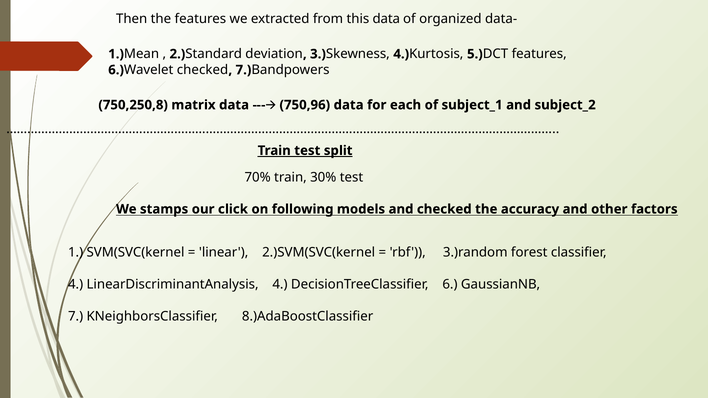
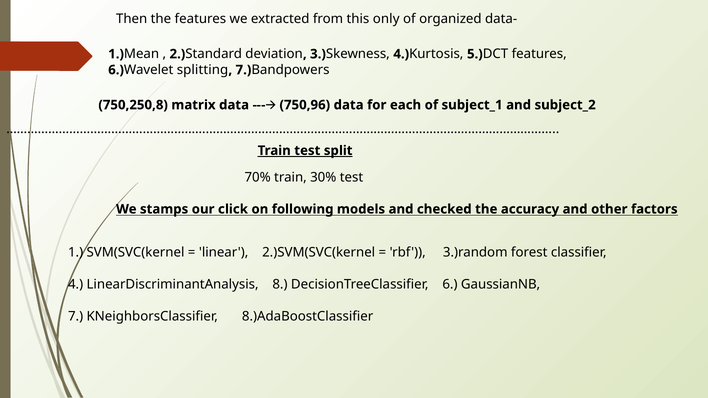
this data: data -> only (386, 19)
checked: checked -> splitting (203, 70)
LinearDiscriminantAnalysis 4: 4 -> 8 (280, 285)
